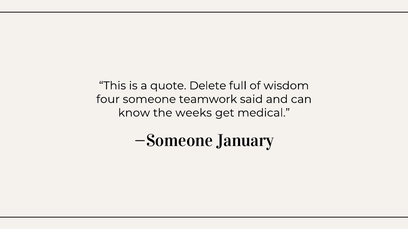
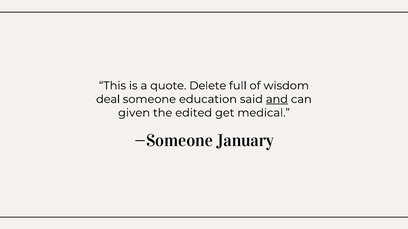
four: four -> deal (108, 99)
teamwork: teamwork -> education (208, 99)
and underline: none -> present (277, 99)
know: know -> given (134, 113)
weeks: weeks -> edited (194, 113)
